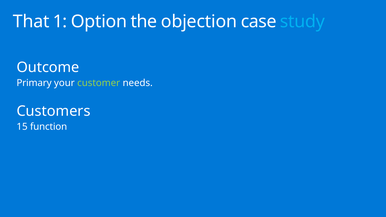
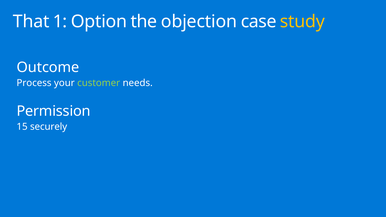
study colour: light blue -> yellow (302, 22)
Primary: Primary -> Process (34, 83)
Customers: Customers -> Permission (54, 111)
function: function -> securely (49, 127)
